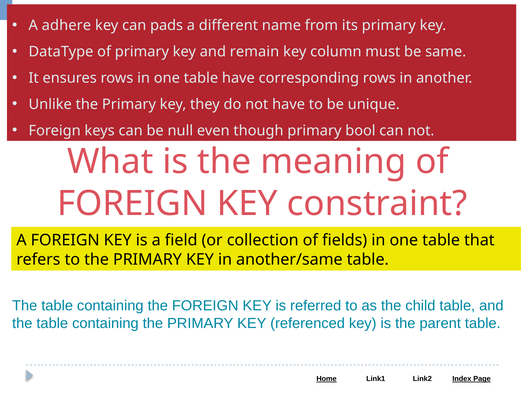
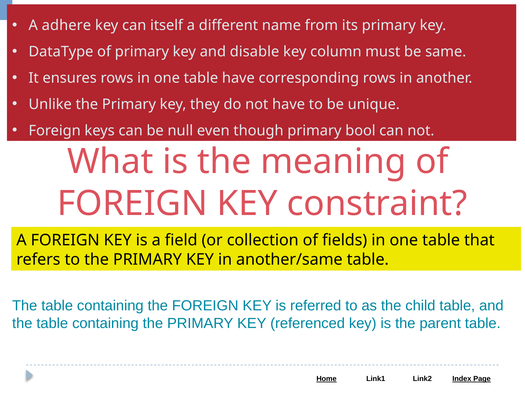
pads: pads -> itself (167, 25)
remain: remain -> disable (255, 52)
